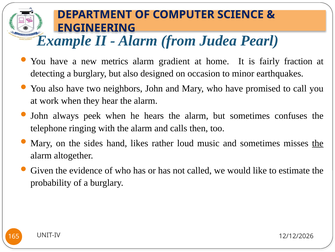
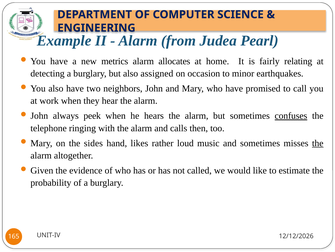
gradient: gradient -> allocates (174, 61)
fraction: fraction -> relating (298, 61)
designed: designed -> assigned (157, 73)
confuses underline: none -> present (291, 116)
